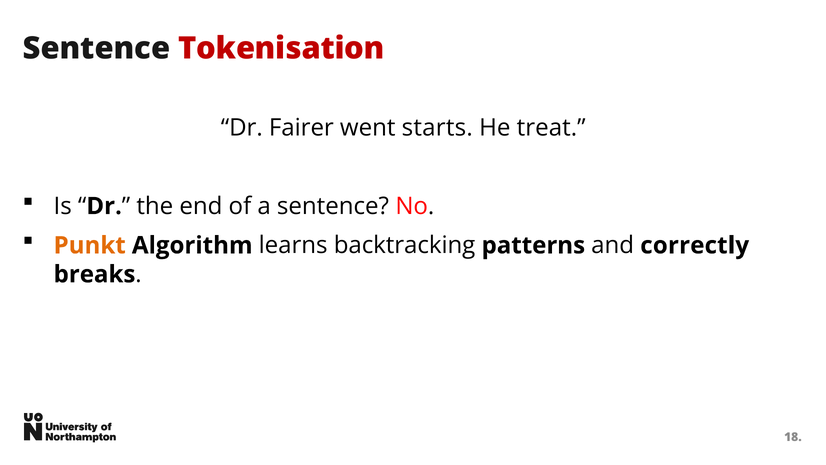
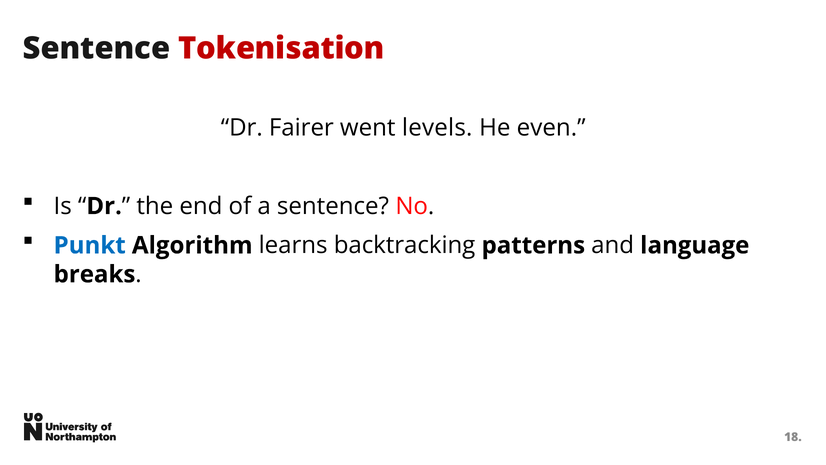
starts: starts -> levels (437, 128)
treat: treat -> even (551, 128)
Punkt colour: orange -> blue (90, 245)
correctly: correctly -> language (695, 245)
